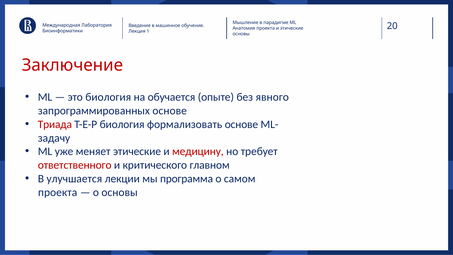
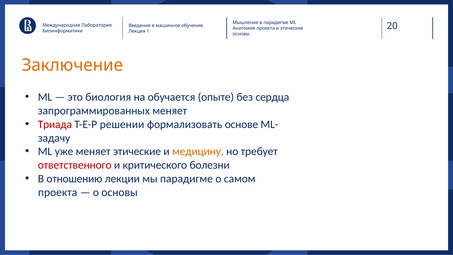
Заключение colour: red -> orange (72, 65)
явного: явного -> сердца (272, 97)
запрограммированных основе: основе -> меняет (170, 111)
T-E-P биология: биология -> решении (122, 124)
медицину colour: red -> orange (198, 151)
главном: главном -> болезни (210, 165)
улучшается: улучшается -> отношению (74, 179)
мы программа: программа -> парадигме (186, 179)
